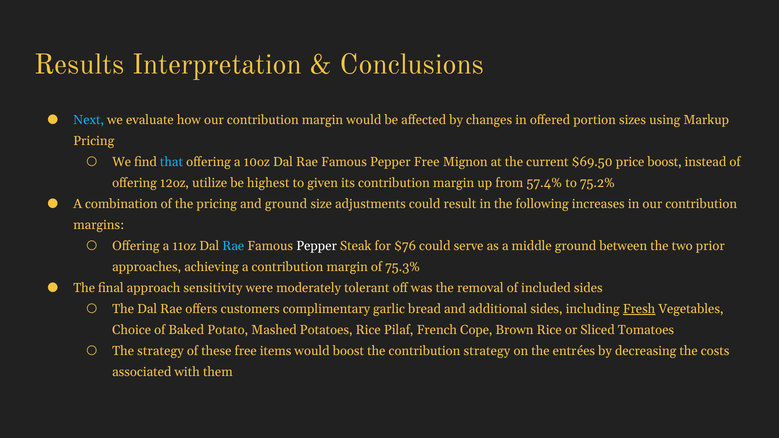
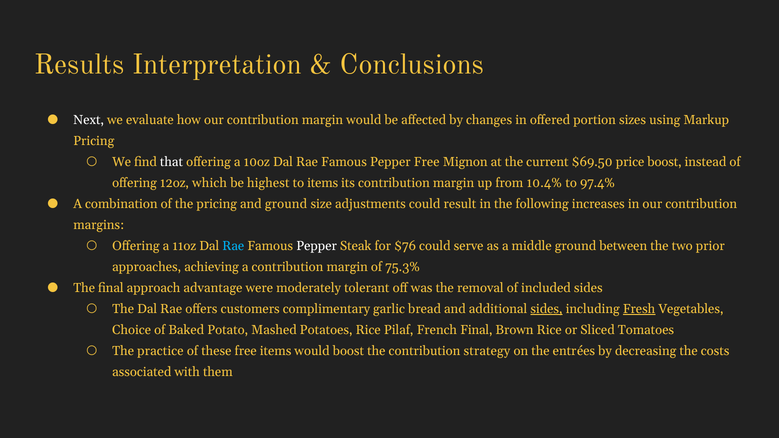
Next colour: light blue -> white (89, 120)
that colour: light blue -> white (171, 162)
utilize: utilize -> which (210, 183)
to given: given -> items (323, 183)
57.4%: 57.4% -> 10.4% (544, 183)
75.2%: 75.2% -> 97.4% (597, 183)
sensitivity: sensitivity -> advantage (213, 288)
sides underline: none -> present (546, 309)
French Cope: Cope -> Final (476, 330)
The strategy: strategy -> practice (160, 351)
